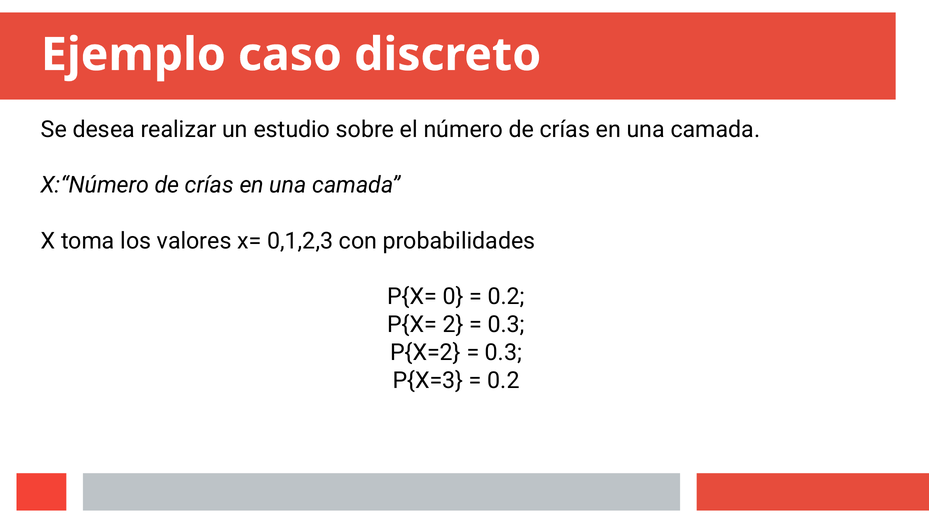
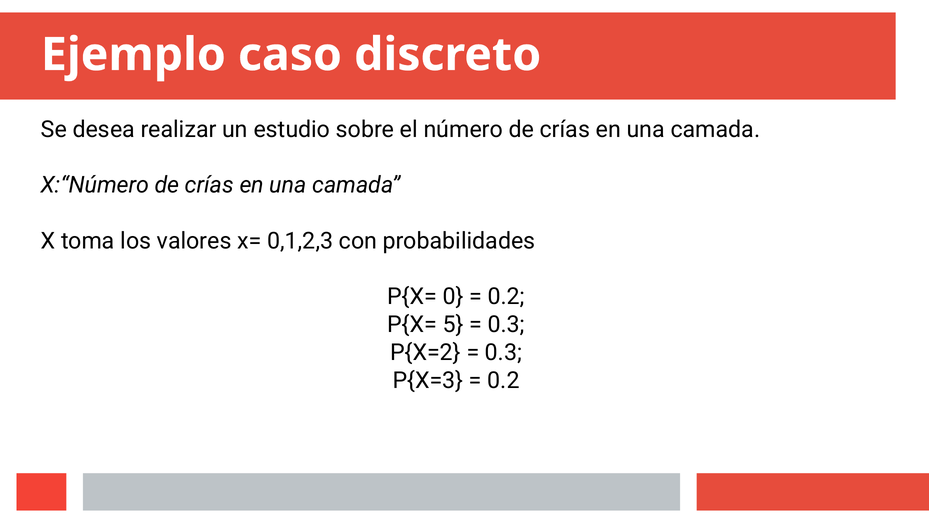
2: 2 -> 5 (453, 324)
